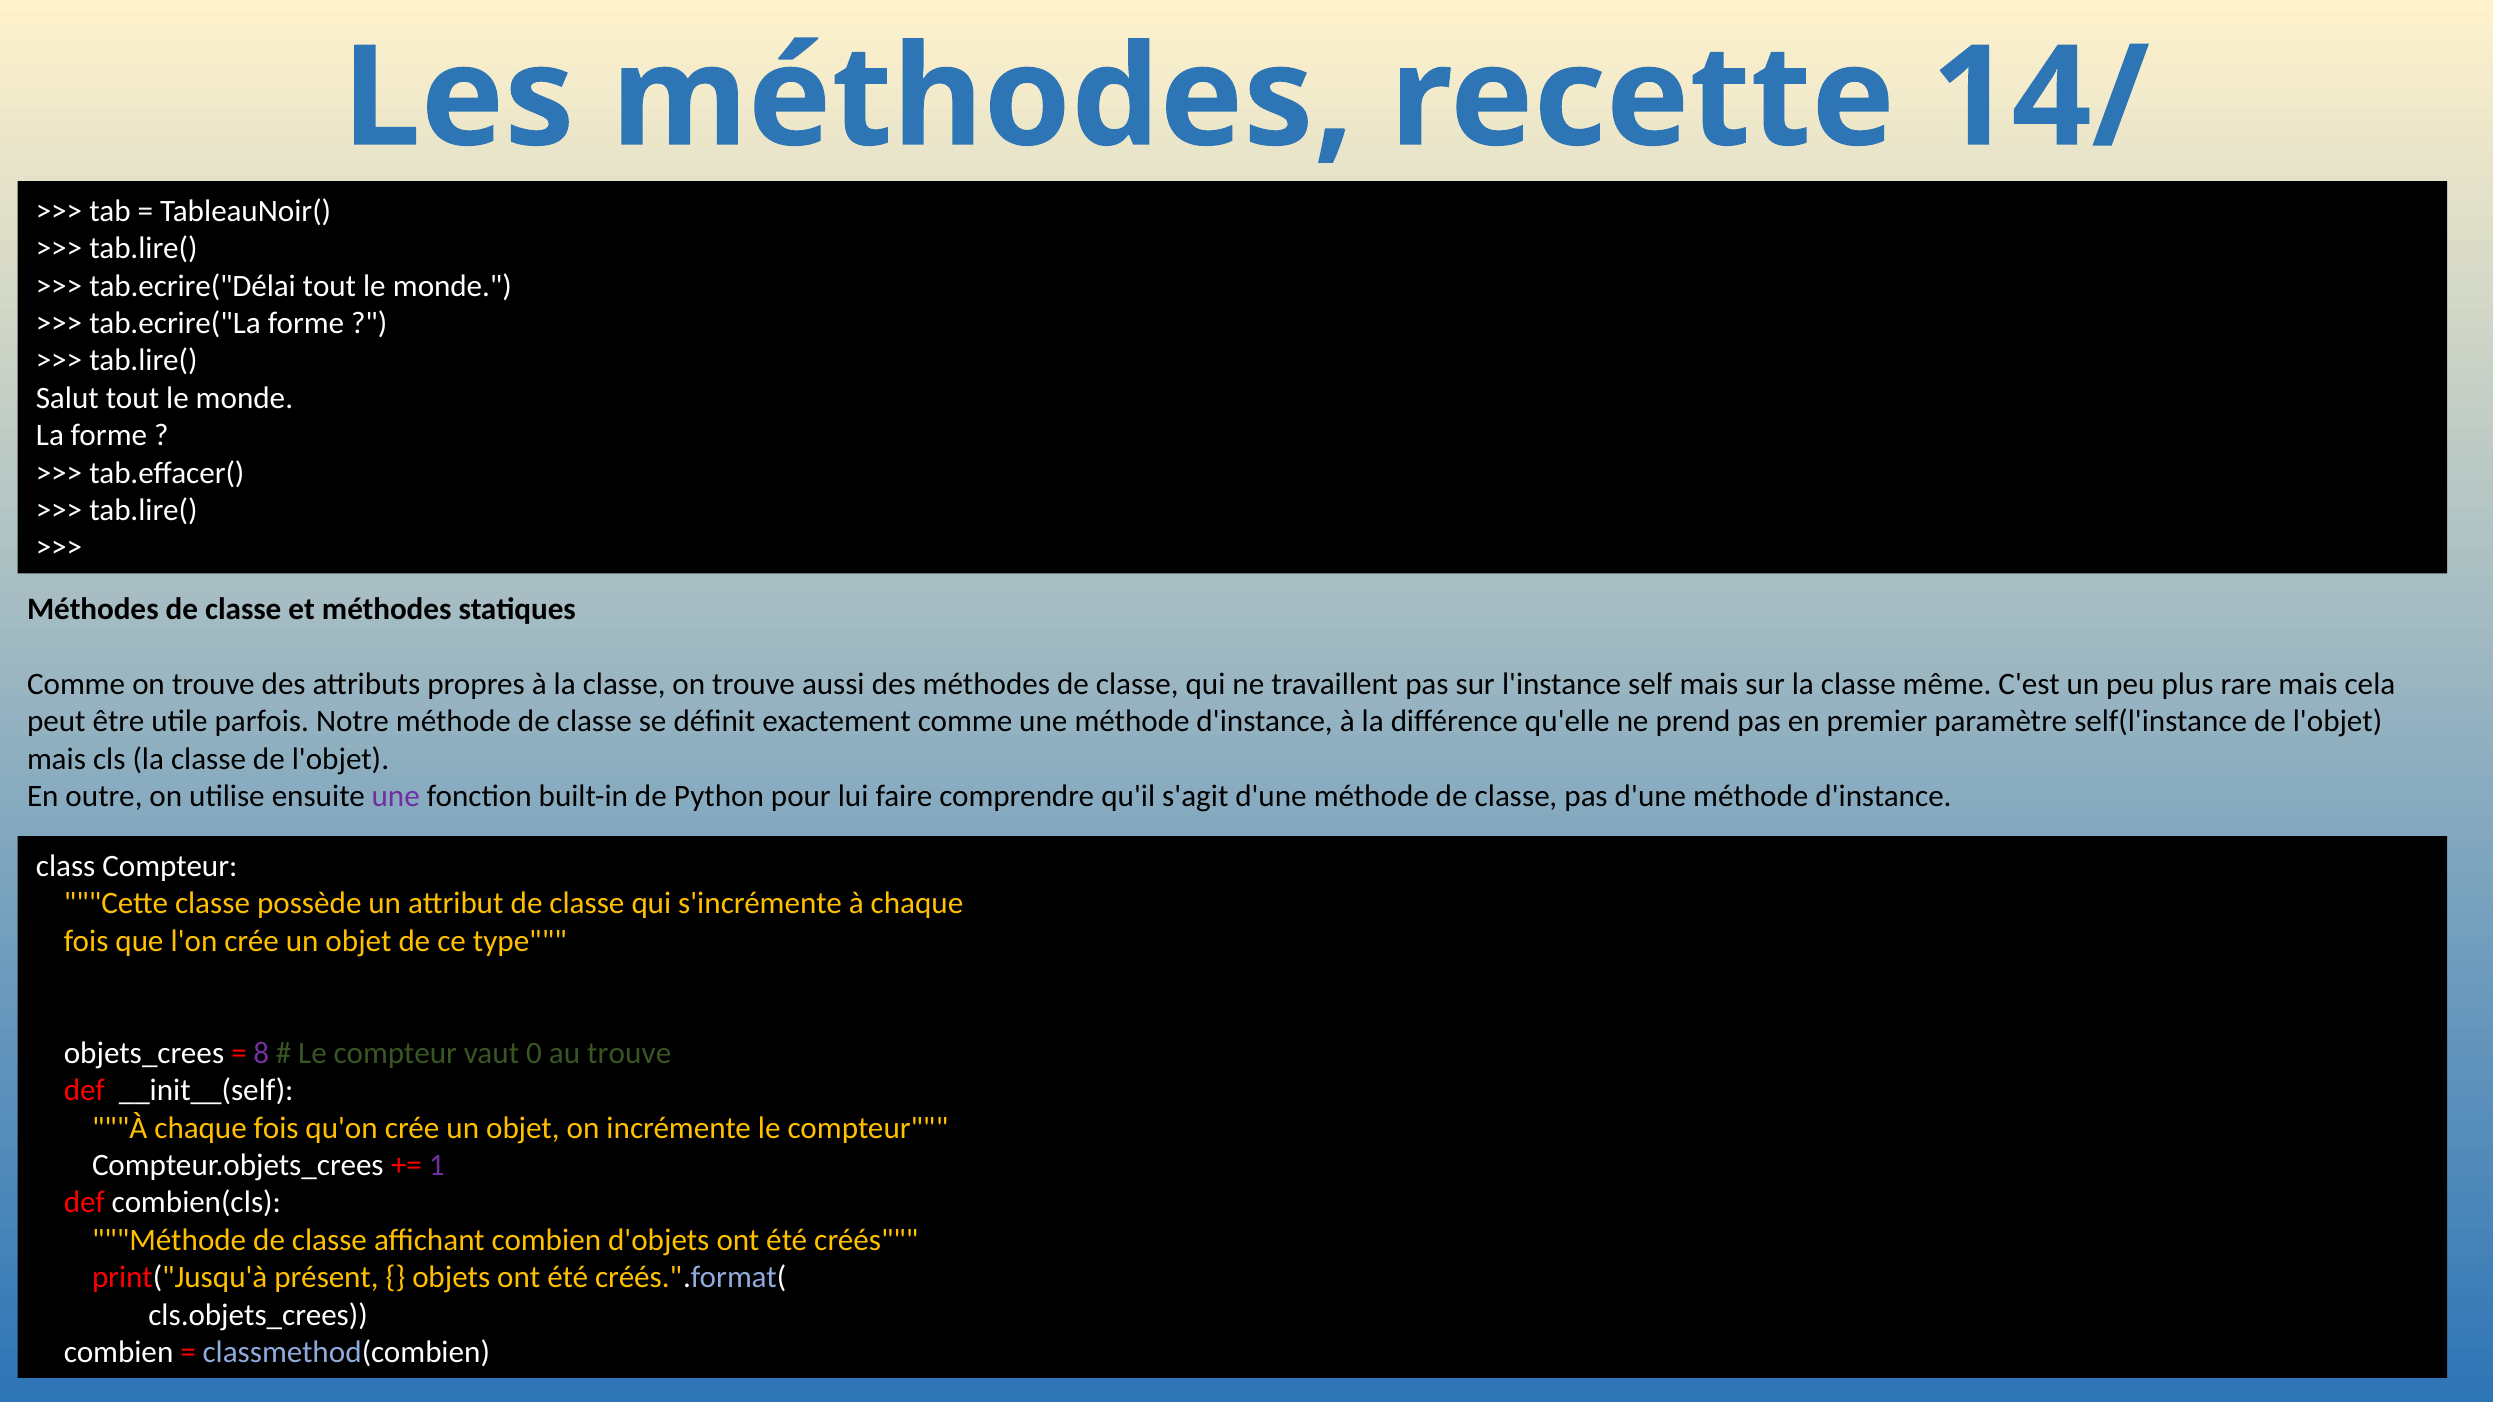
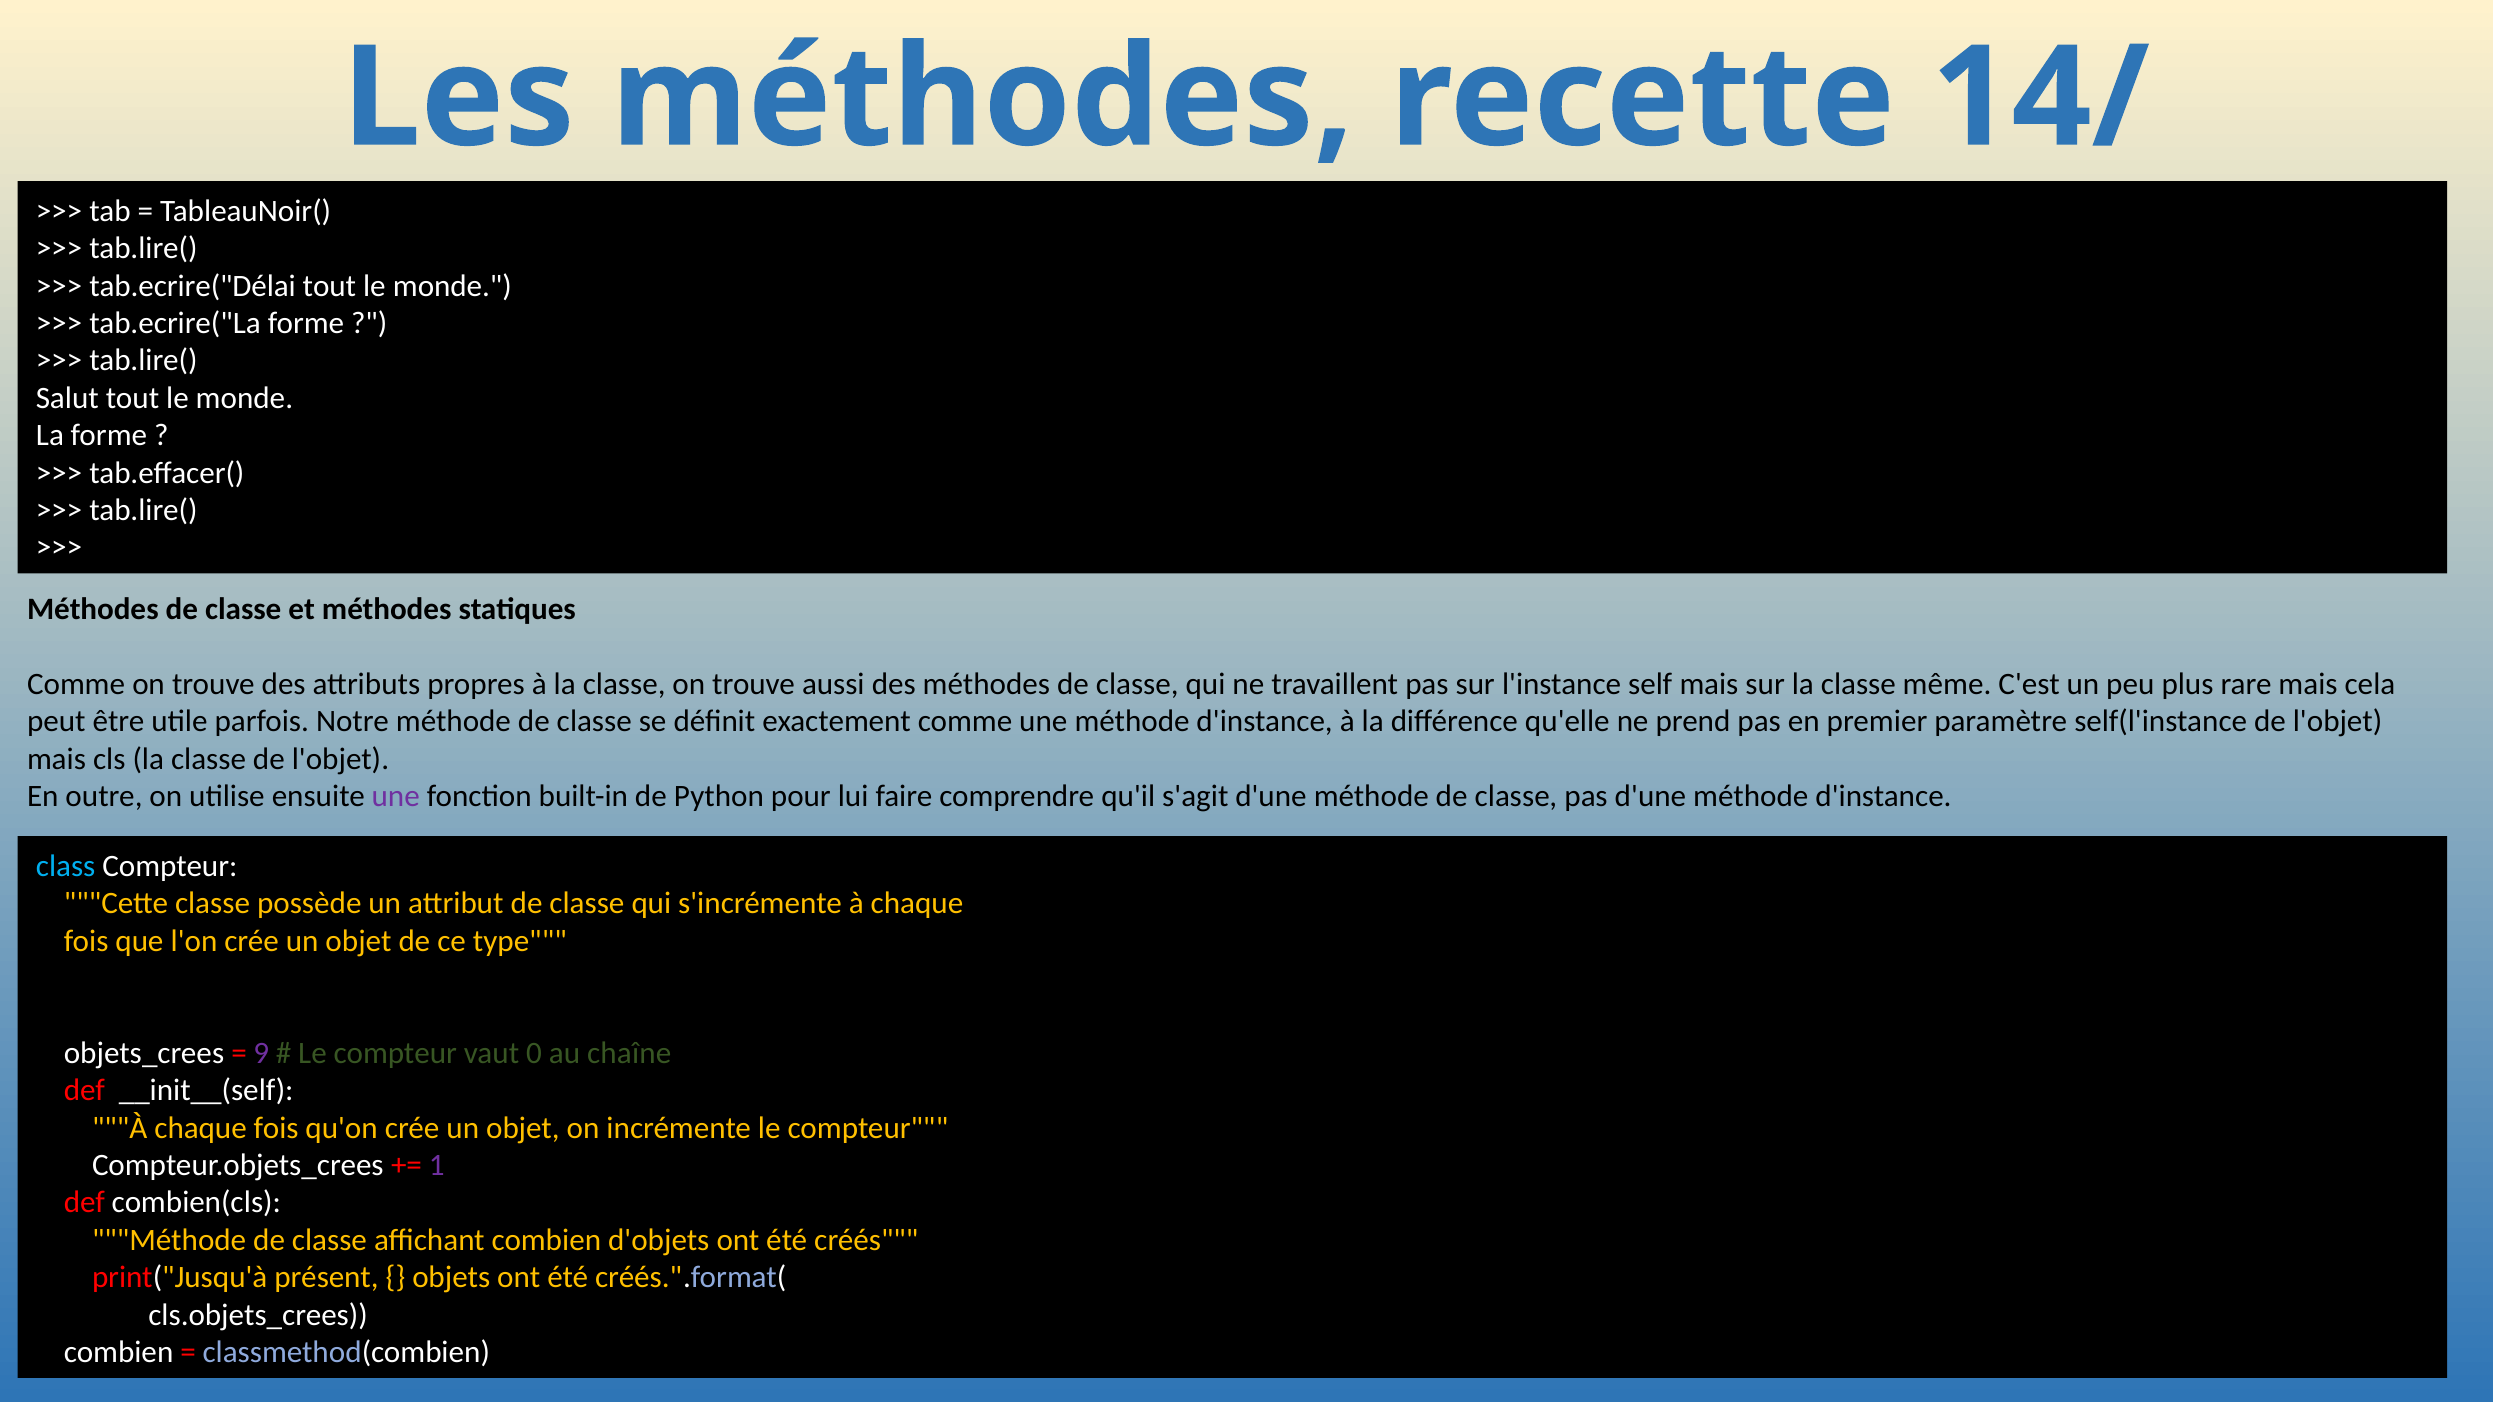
class colour: white -> light blue (66, 866)
8: 8 -> 9 (261, 1053)
au trouve: trouve -> chaîne (629, 1053)
